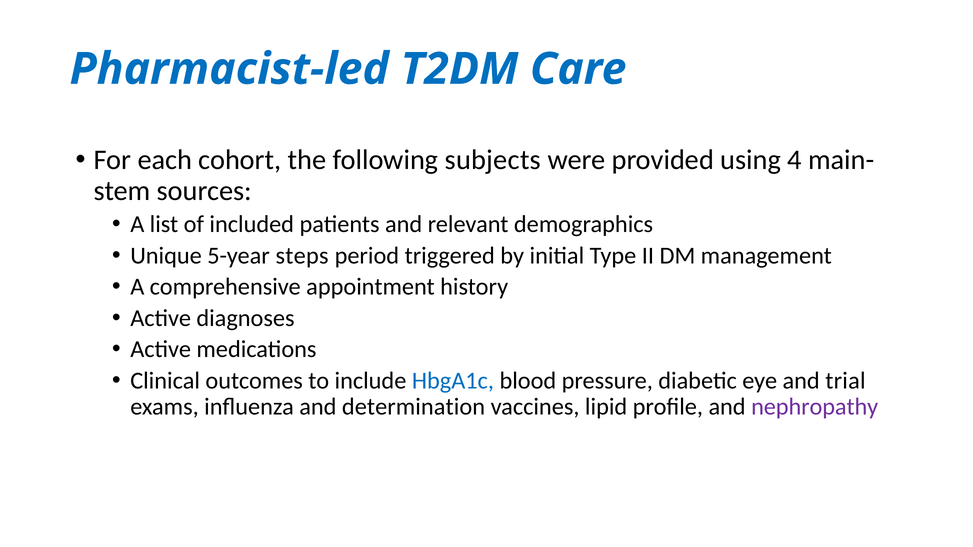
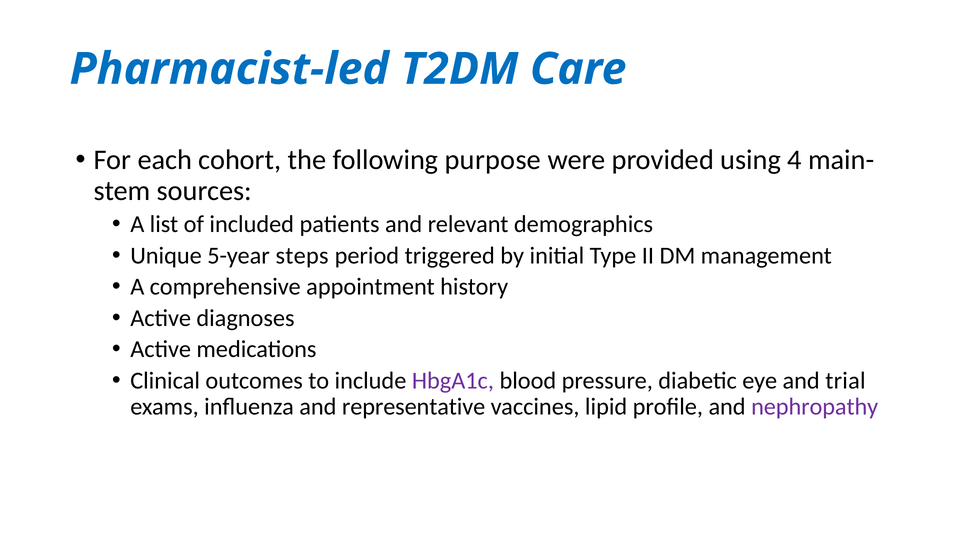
subjects: subjects -> purpose (493, 160)
HbgA1c colour: blue -> purple (453, 381)
determination: determination -> representative (414, 407)
